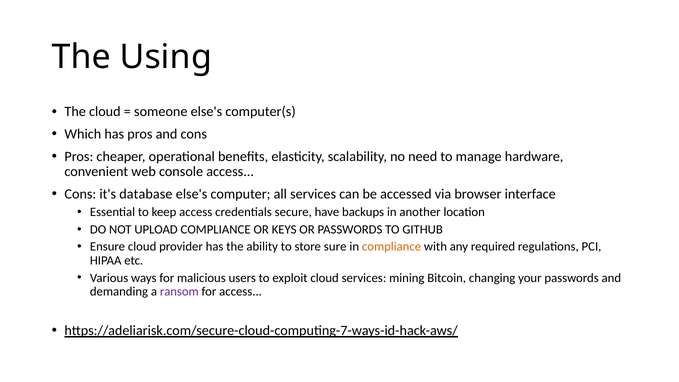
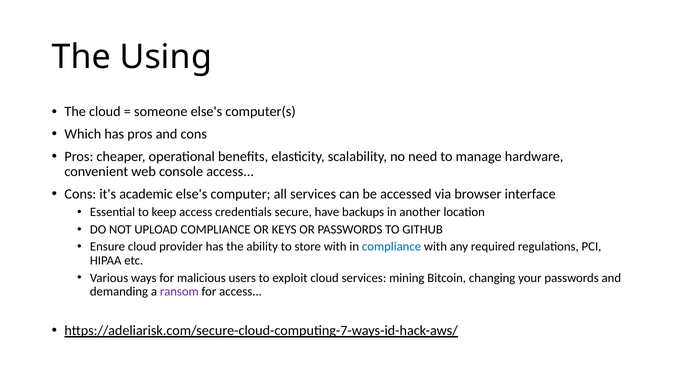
database: database -> academic (146, 194)
store sure: sure -> with (335, 247)
compliance colour: orange -> blue (392, 247)
